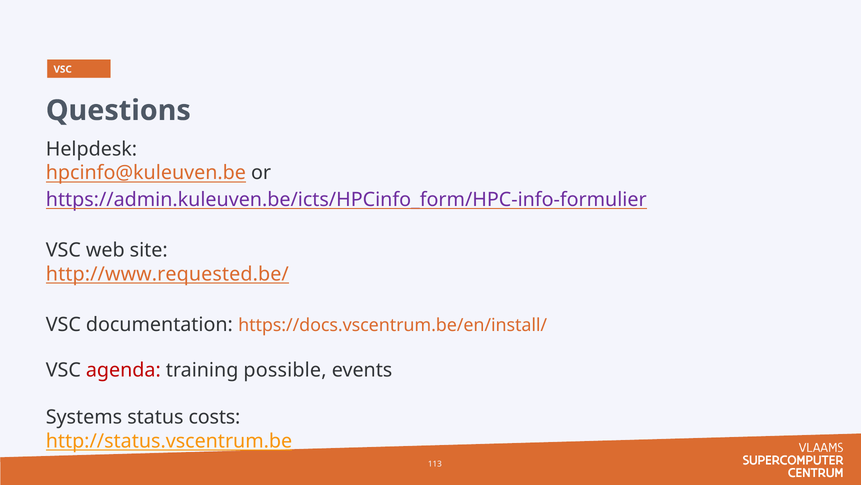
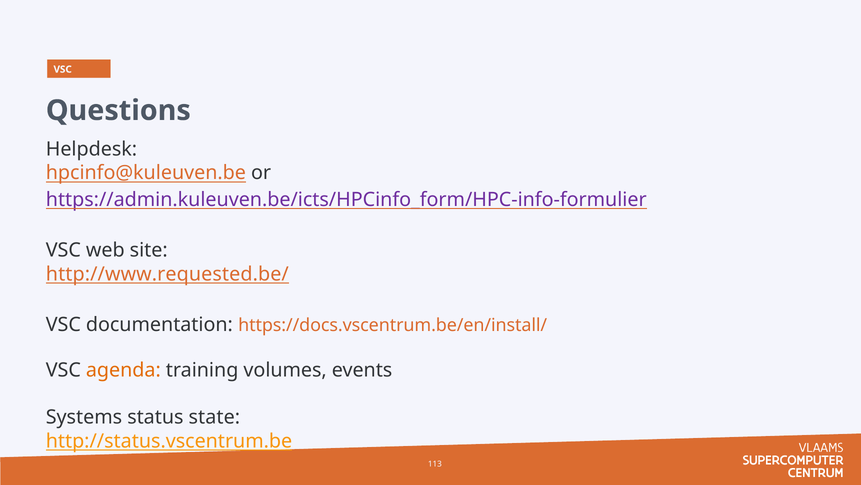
agenda colour: red -> orange (123, 369)
possible: possible -> volumes (285, 369)
costs: costs -> state (214, 417)
